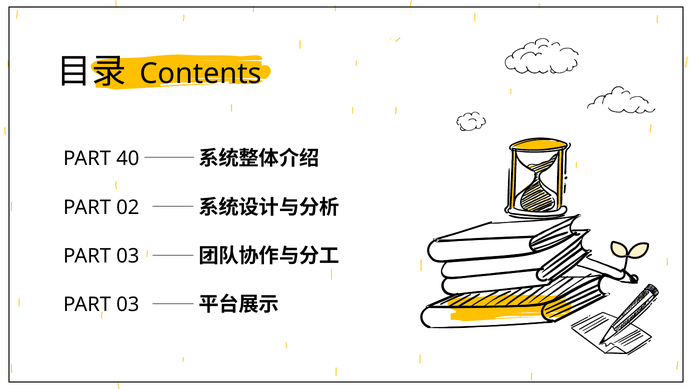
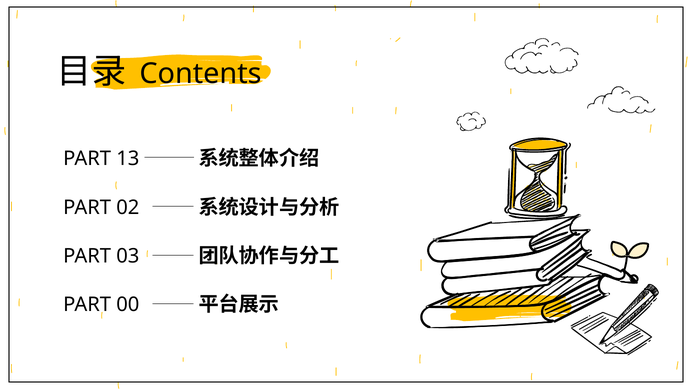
40: 40 -> 13 (128, 159)
03: 03 -> 00 (128, 305)
